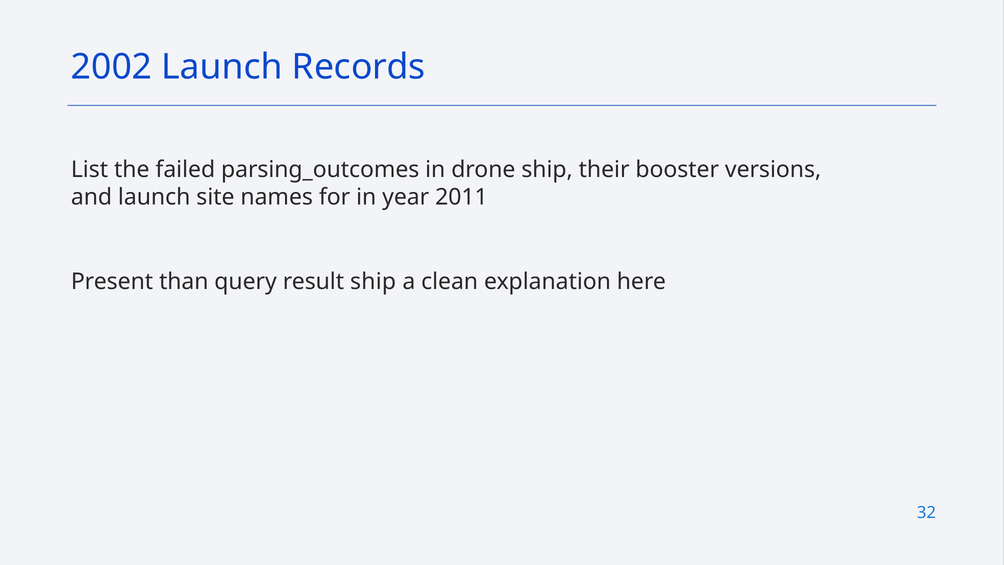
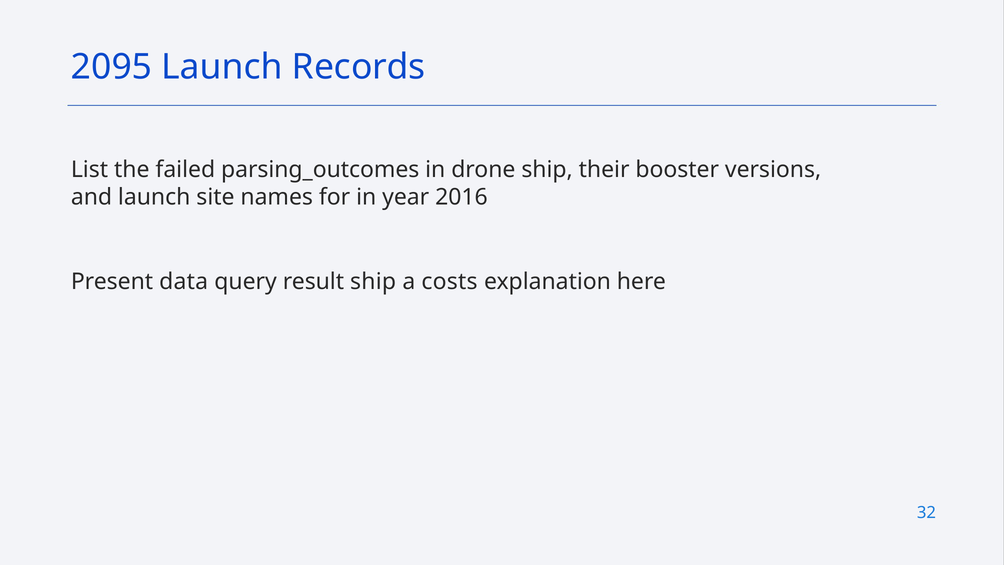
2002: 2002 -> 2095 (112, 67)
2011: 2011 -> 2016 (461, 197)
than: than -> data (184, 281)
clean: clean -> costs (450, 281)
